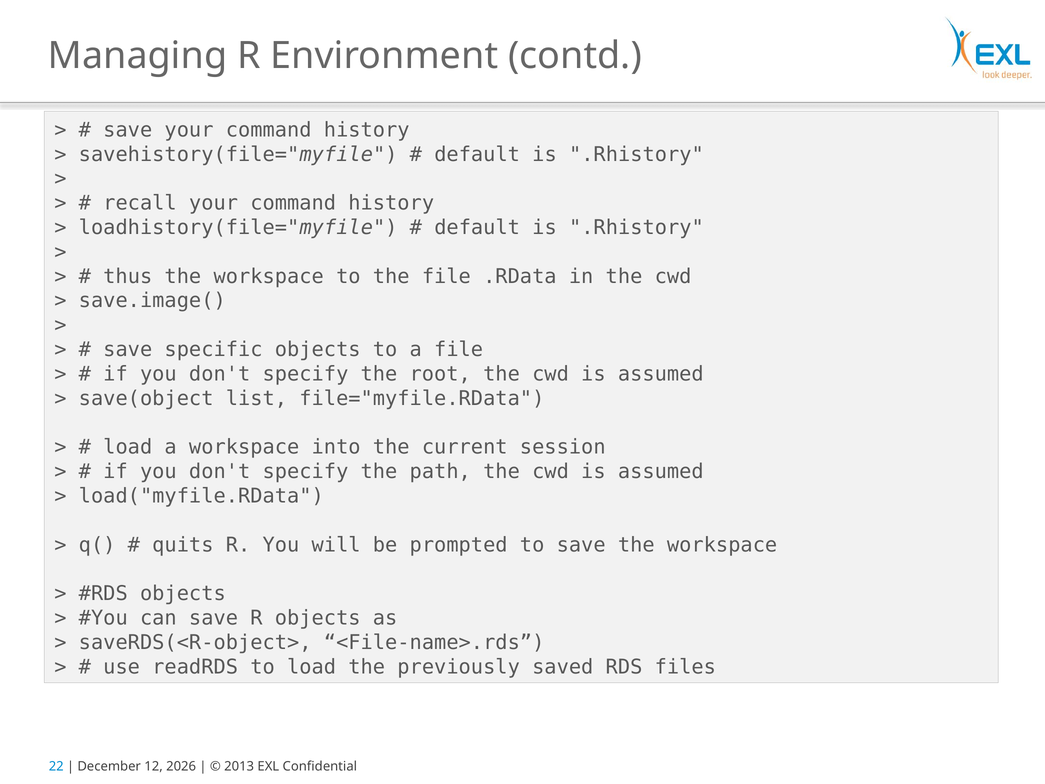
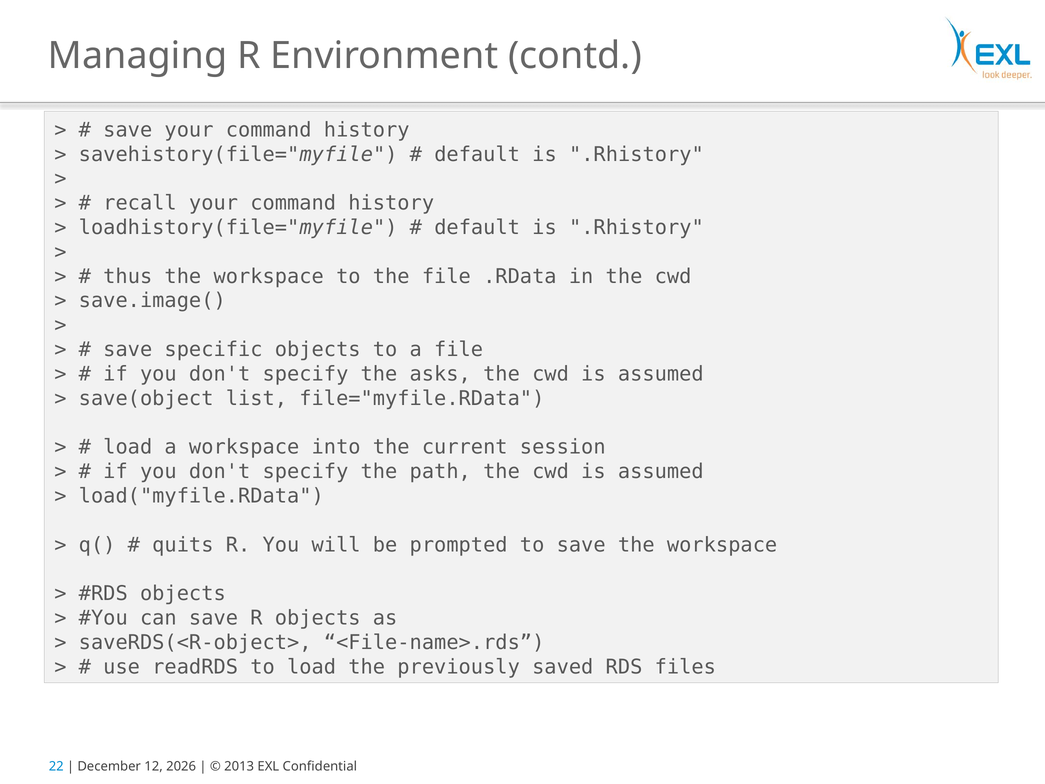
root: root -> asks (440, 374)
